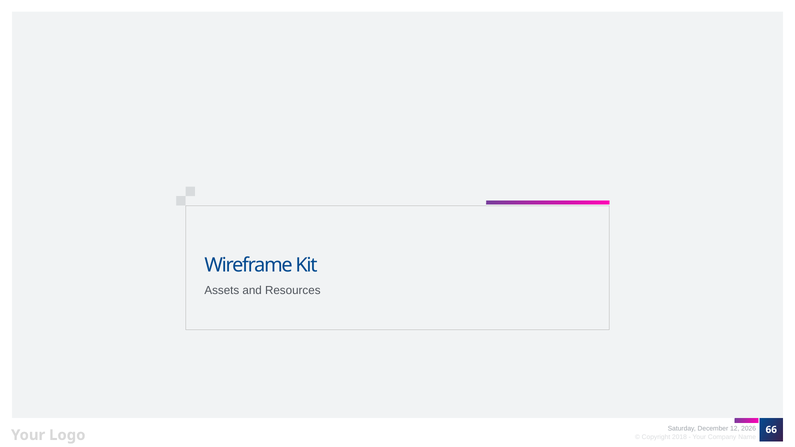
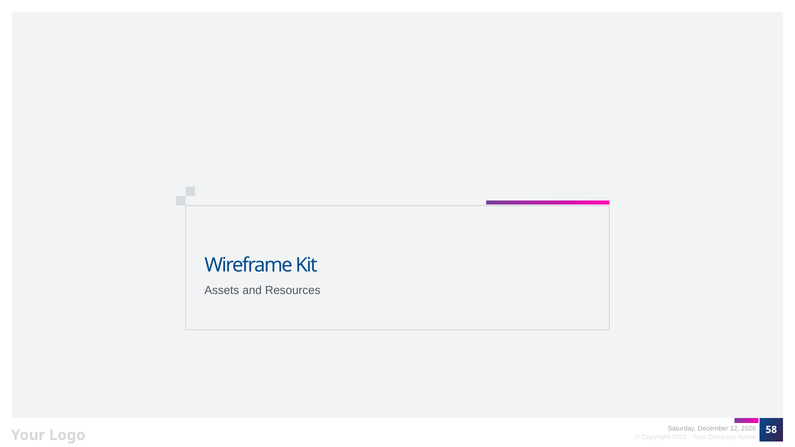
66: 66 -> 58 (771, 430)
